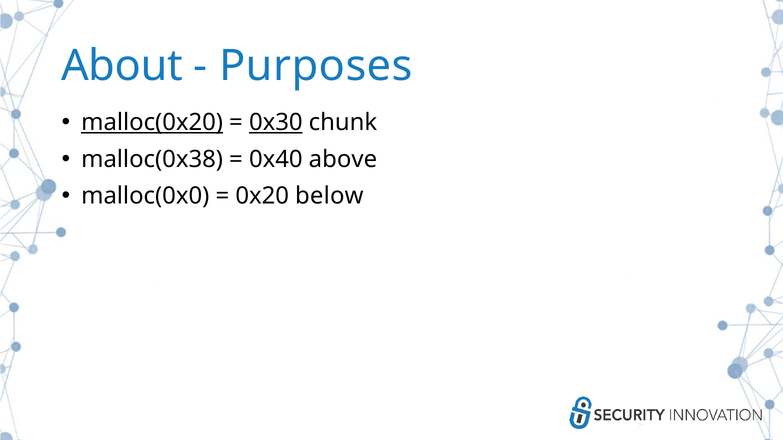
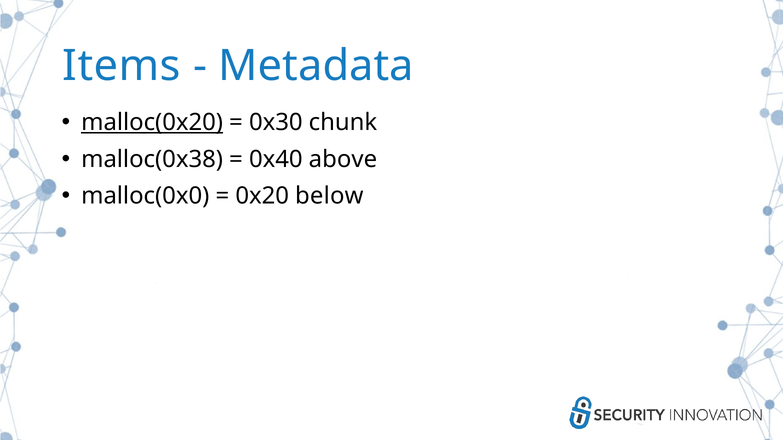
About: About -> Items (122, 66)
Purposes: Purposes -> Metadata (316, 66)
0x30 underline: present -> none (276, 123)
